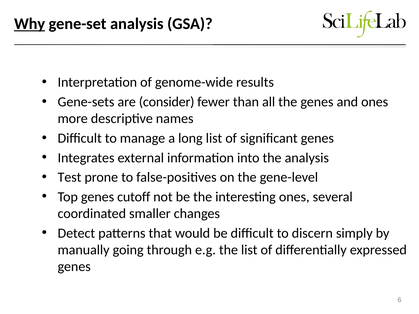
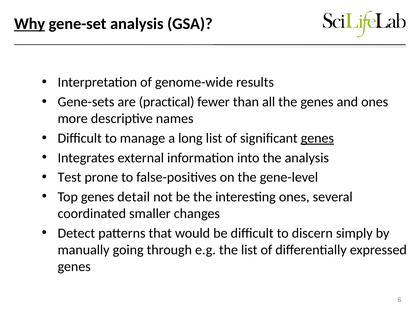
consider: consider -> practical (167, 102)
genes underline: none -> present (317, 138)
cutoff: cutoff -> detail (134, 197)
